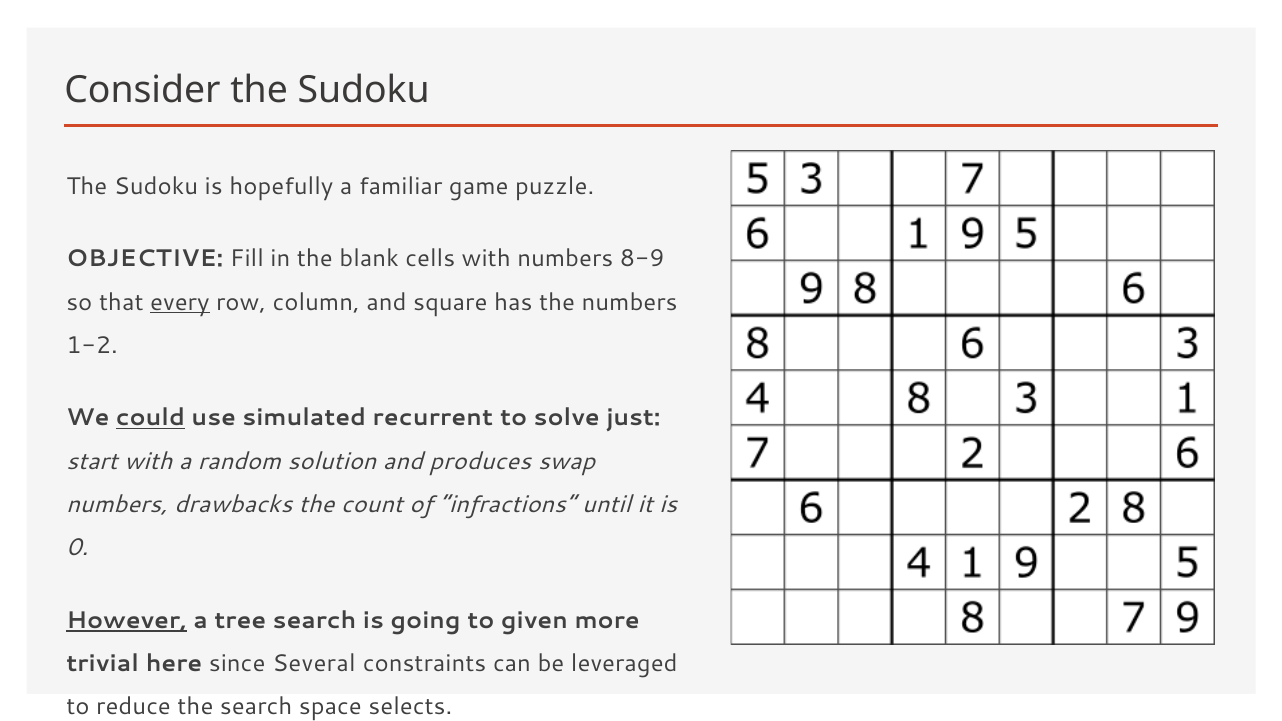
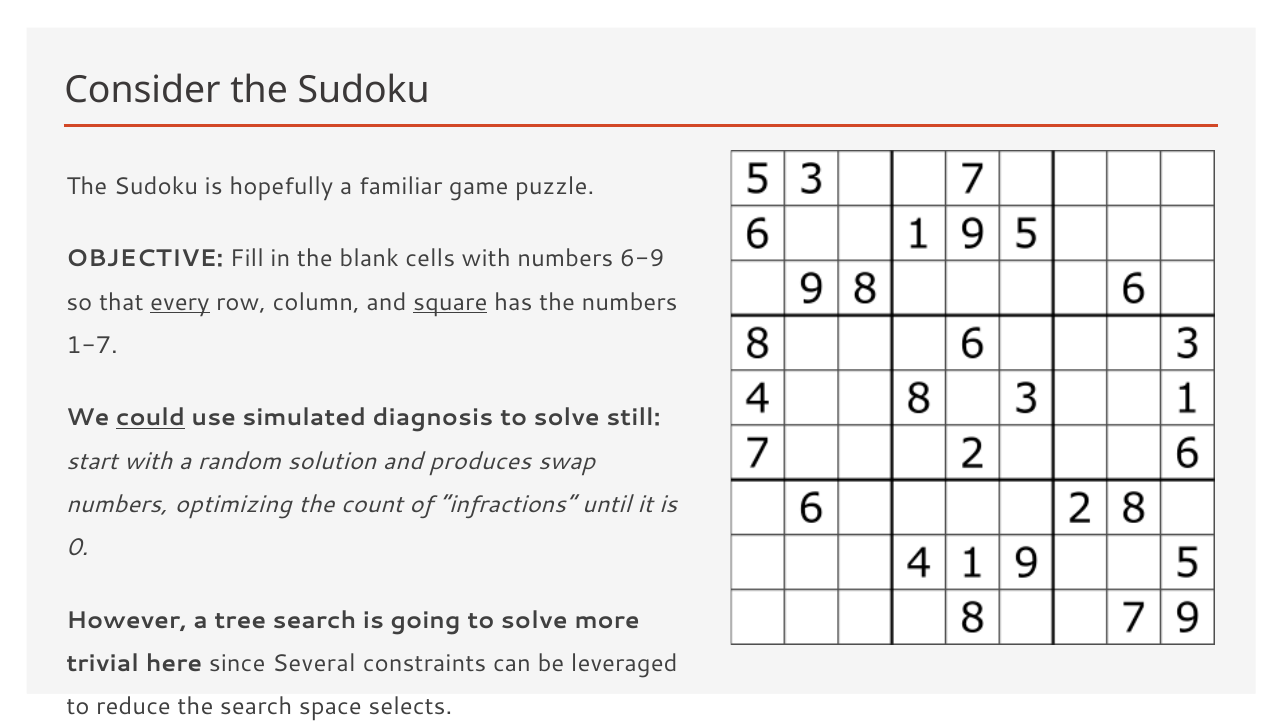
8-9: 8-9 -> 6-9 (642, 259)
square underline: none -> present (450, 302)
1-2: 1-2 -> 1-7 (92, 345)
recurrent: recurrent -> diagnosis (433, 418)
just: just -> still (633, 418)
drawbacks: drawbacks -> optimizing (233, 505)
However underline: present -> none (127, 621)
going to given: given -> solve (534, 621)
